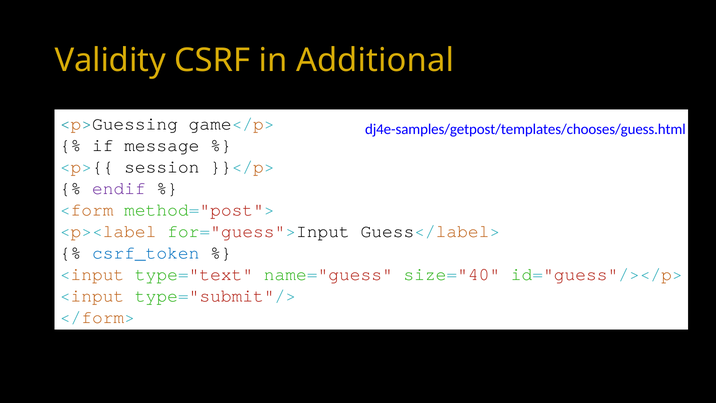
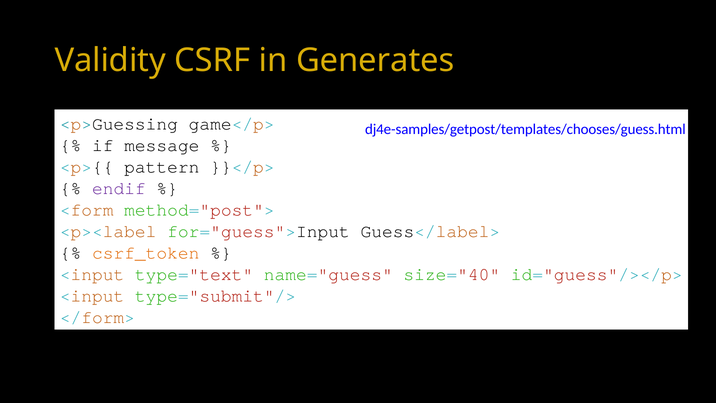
Additional: Additional -> Generates (375, 60)
session: session -> pattern (162, 167)
csrf_token colour: blue -> orange (146, 253)
